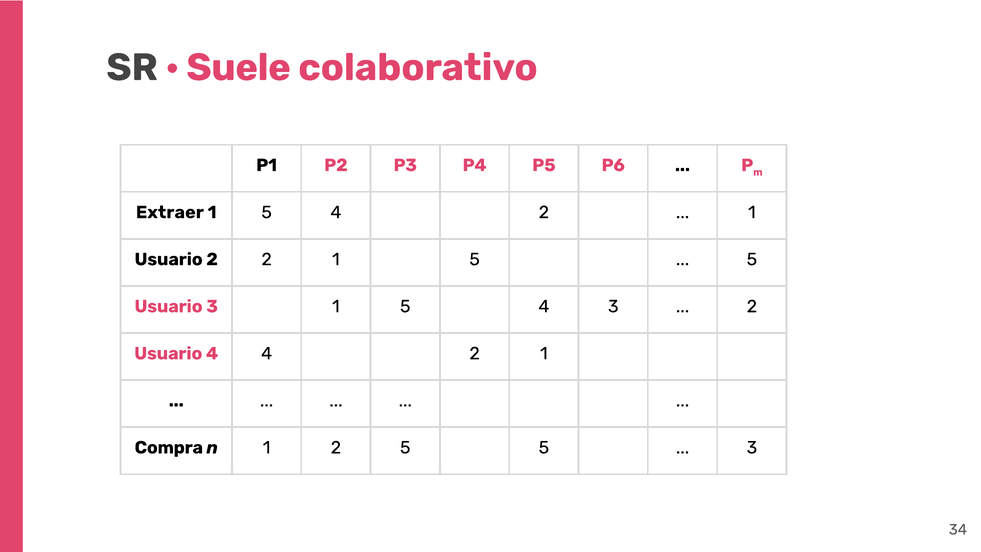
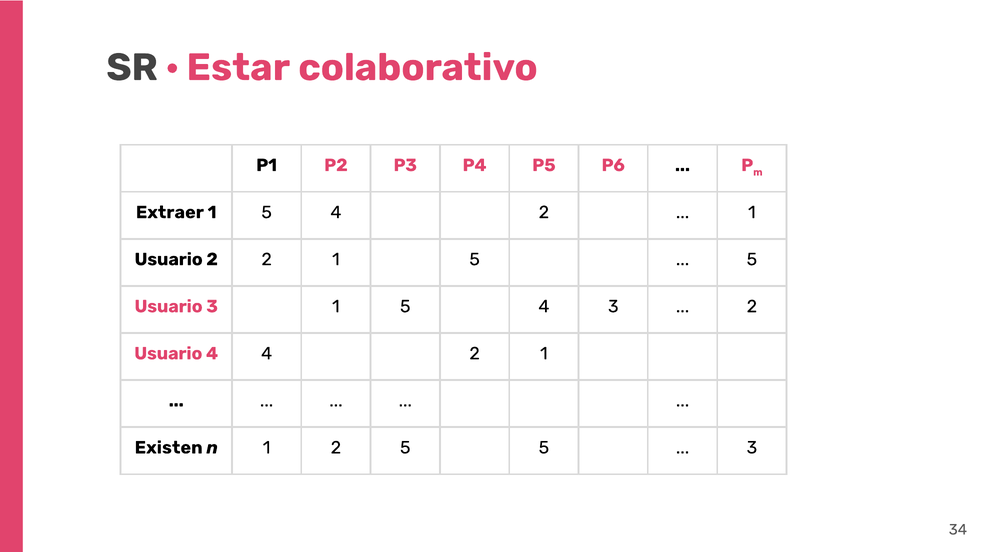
Suele: Suele -> Estar (238, 67)
Compra: Compra -> Existen (169, 447)
